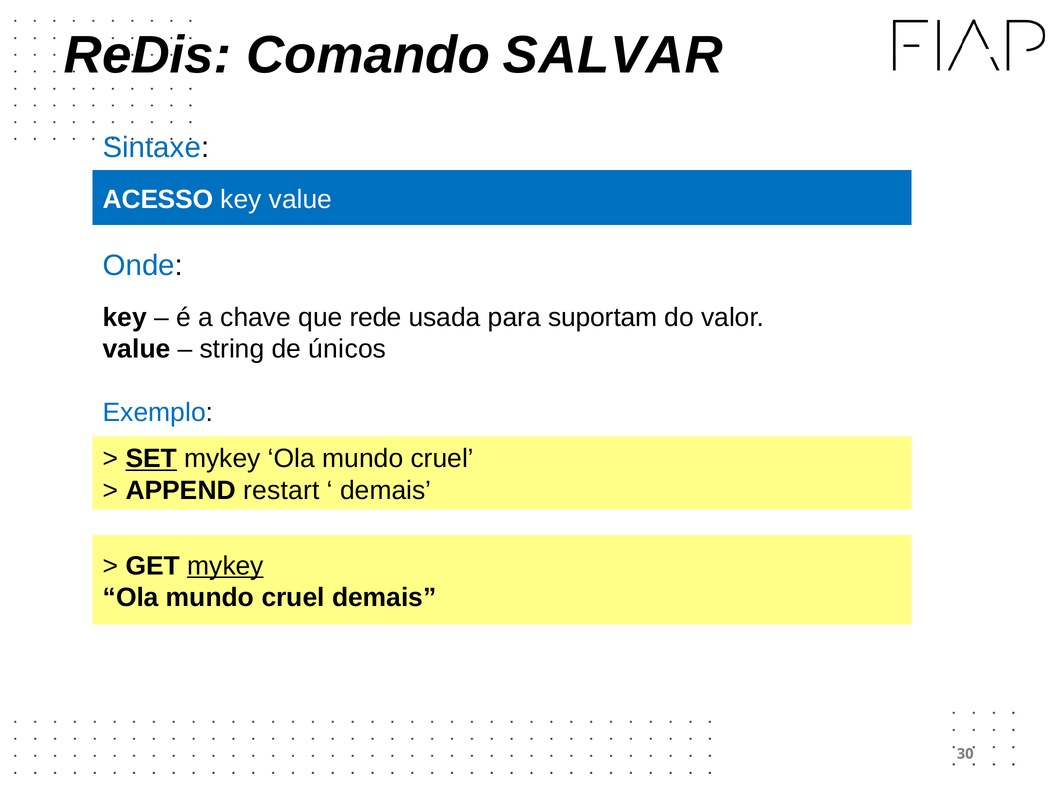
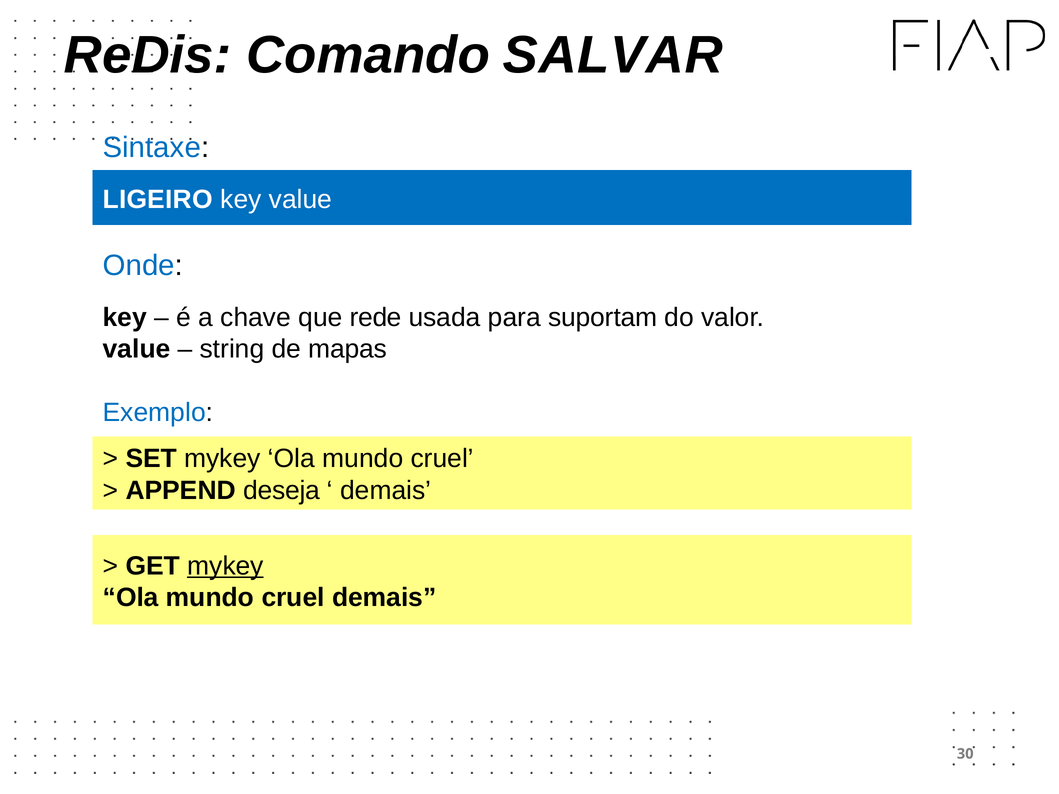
ACESSO: ACESSO -> LIGEIRO (158, 199)
únicos: únicos -> mapas (348, 349)
SET underline: present -> none (151, 459)
restart: restart -> deseja (282, 491)
